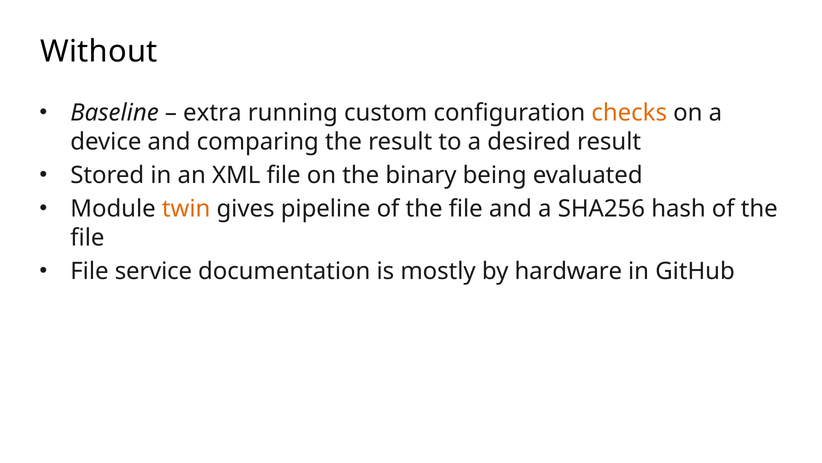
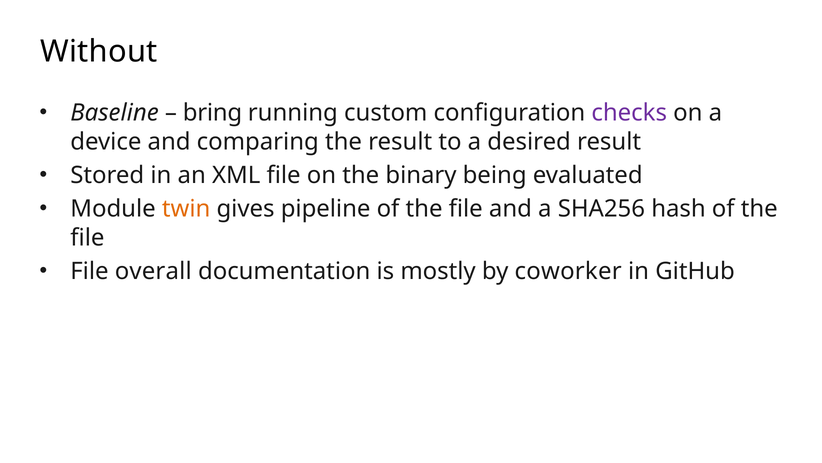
extra: extra -> bring (212, 113)
checks colour: orange -> purple (629, 113)
service: service -> overall (153, 271)
hardware: hardware -> coworker (568, 271)
